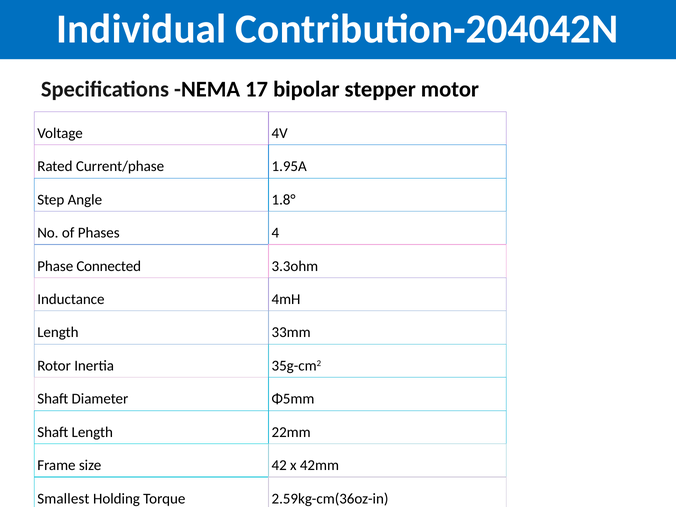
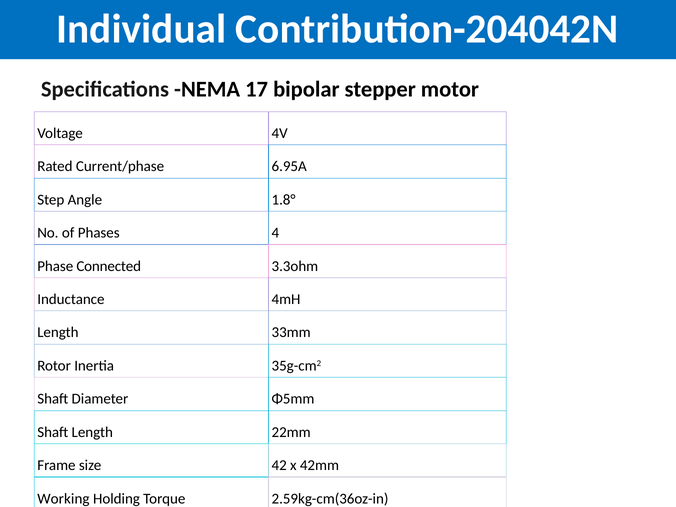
1.95A: 1.95A -> 6.95A (289, 166)
Smallest: Smallest -> Working (63, 499)
